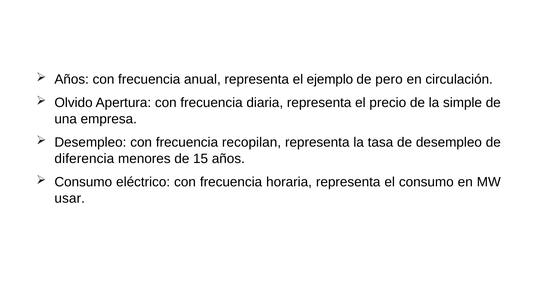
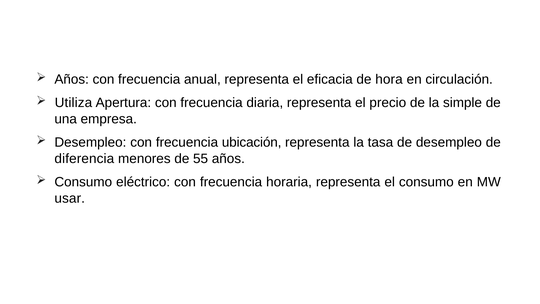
ejemplo: ejemplo -> eficacia (330, 79)
pero: pero -> hora (389, 79)
Olvido: Olvido -> Utiliza (73, 103)
recopilan: recopilan -> ubicación (252, 142)
15: 15 -> 55 (201, 159)
